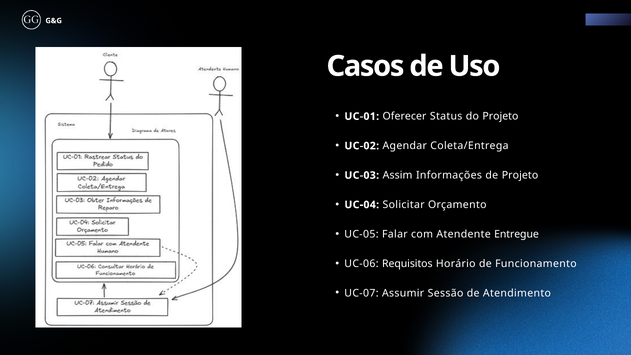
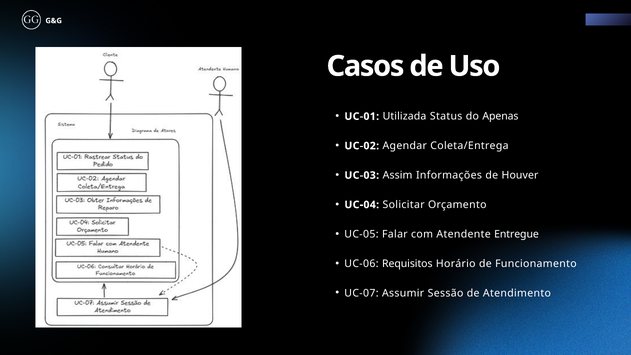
Oferecer: Oferecer -> Utilizada (404, 116)
do Projeto: Projeto -> Apenas (500, 116)
de Projeto: Projeto -> Houver (520, 175)
